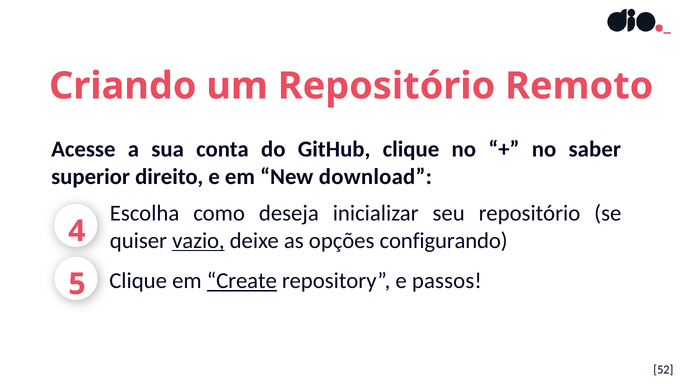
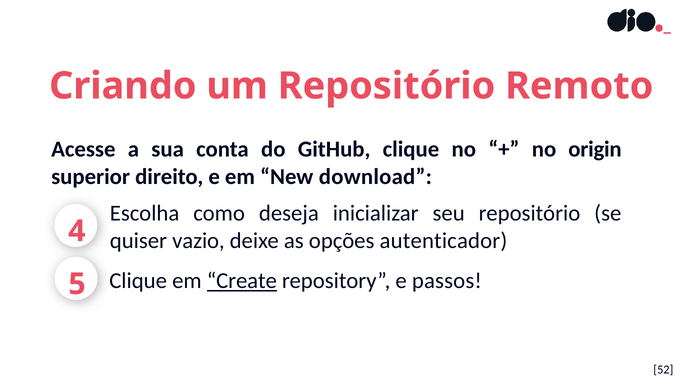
saber: saber -> origin (595, 149)
vazio underline: present -> none (198, 241)
configurando: configurando -> autenticador (443, 241)
